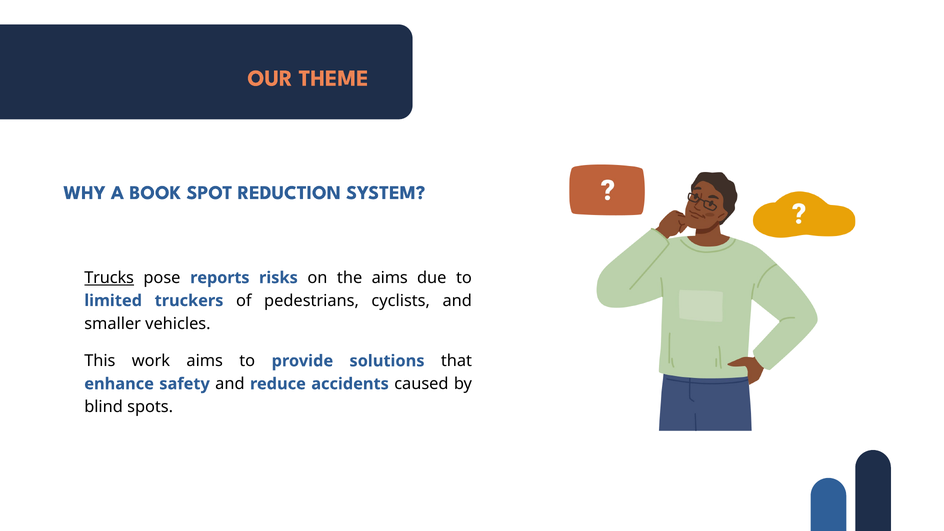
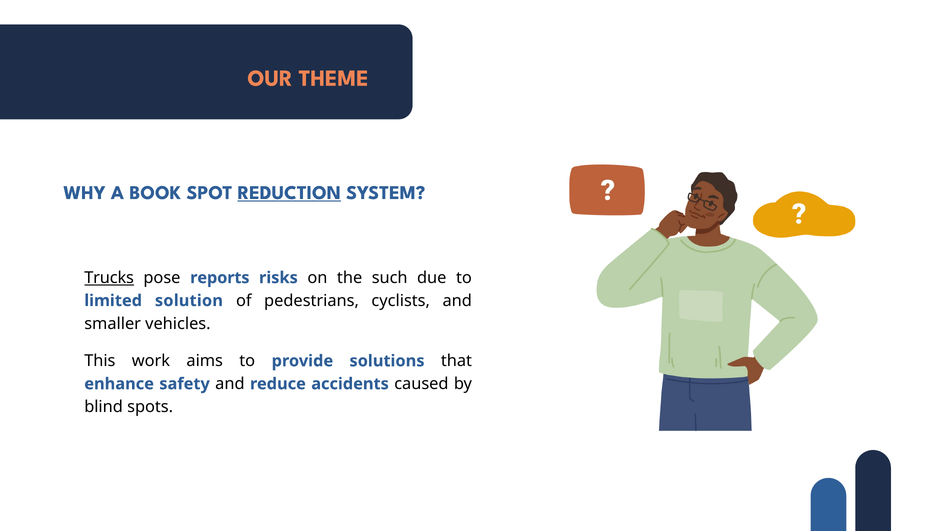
REDUCTION underline: none -> present (289, 193)
the aims: aims -> such (390, 278)
truckers: truckers -> solution (189, 301)
